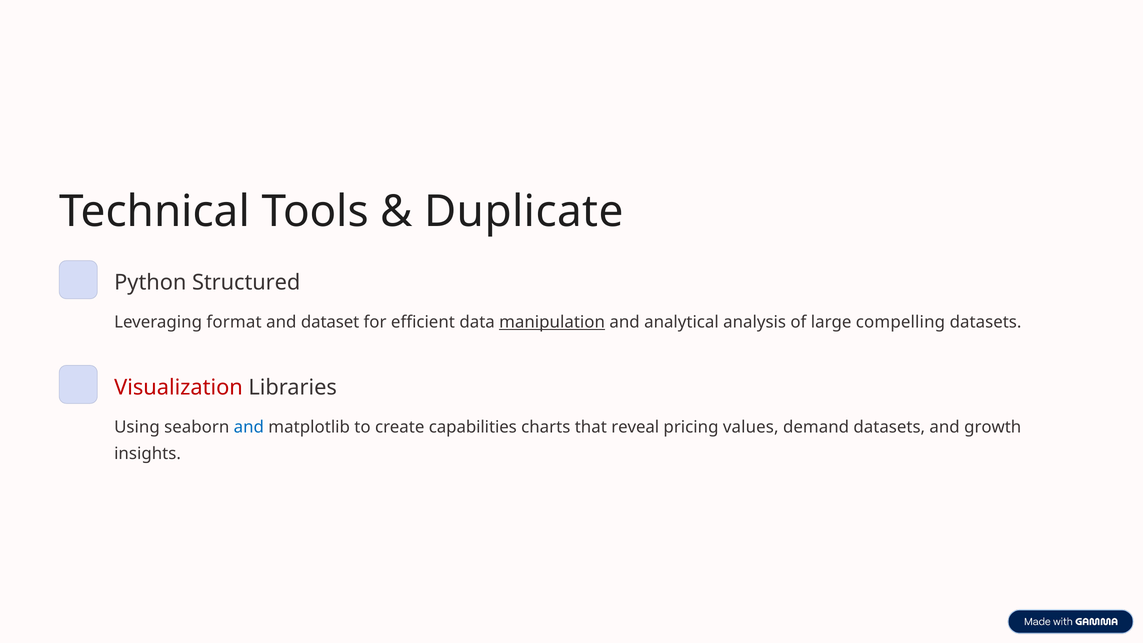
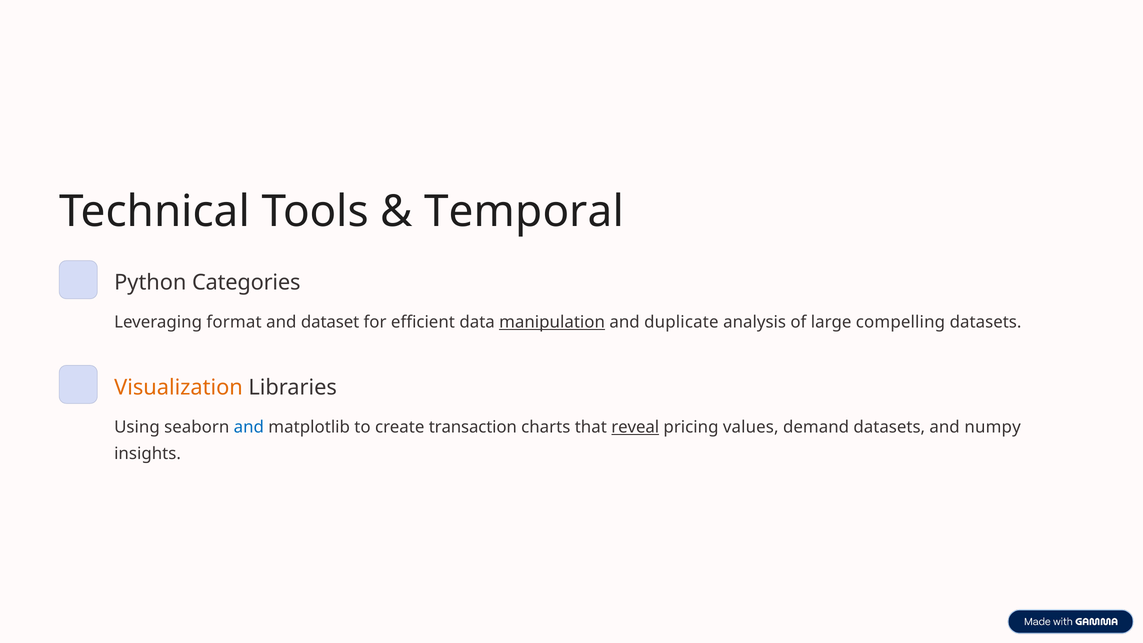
Duplicate: Duplicate -> Temporal (524, 212)
Structured: Structured -> Categories (246, 283)
analytical: analytical -> duplicate (681, 322)
Visualization colour: red -> orange (179, 387)
capabilities: capabilities -> transaction (473, 427)
reveal underline: none -> present (635, 427)
growth: growth -> numpy (993, 427)
